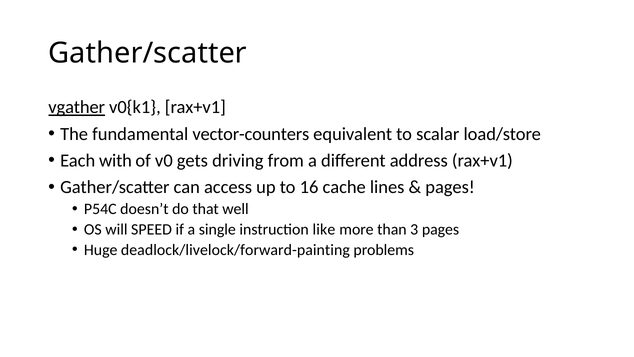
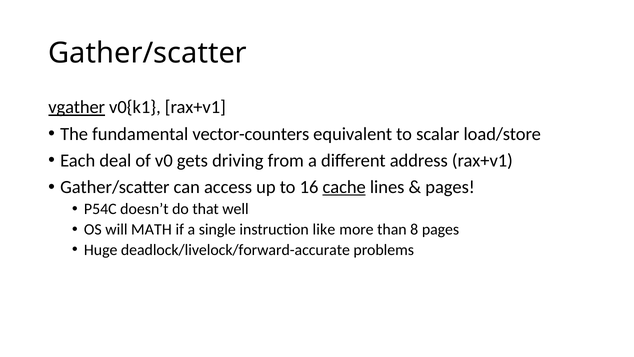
with: with -> deal (115, 160)
cache underline: none -> present (344, 187)
SPEED: SPEED -> MATH (151, 229)
3: 3 -> 8 (414, 229)
deadlock/livelock/forward-painting: deadlock/livelock/forward-painting -> deadlock/livelock/forward-accurate (235, 250)
